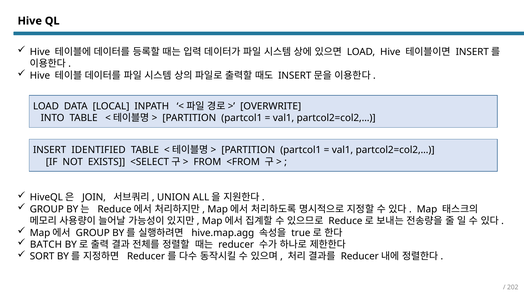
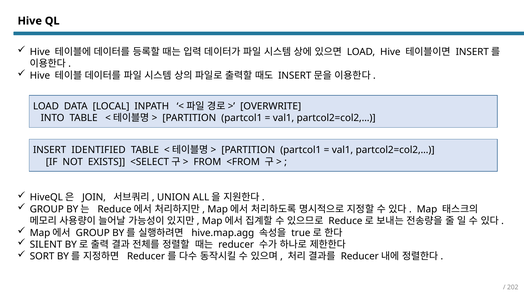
BATCH: BATCH -> SILENT (46, 244)
